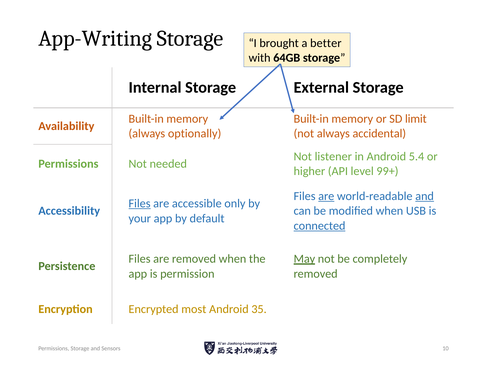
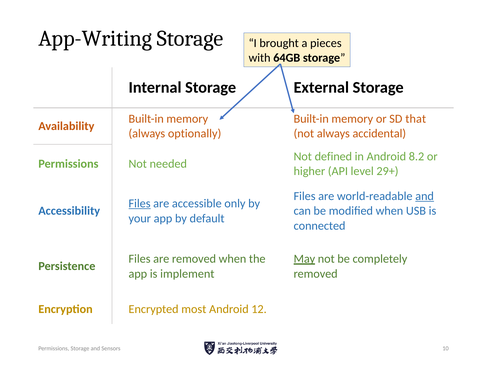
better: better -> pieces (326, 43)
limit: limit -> that (416, 119)
listener: listener -> defined (333, 157)
5.4: 5.4 -> 8.2 (416, 157)
99+: 99+ -> 29+ (387, 171)
are underline: present -> none (326, 196)
connected underline: present -> none (320, 226)
permission: permission -> implement (187, 274)
35: 35 -> 12 (259, 309)
